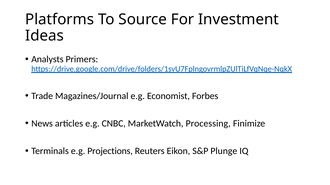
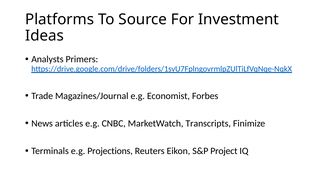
Processing: Processing -> Transcripts (208, 124)
Plunge: Plunge -> Project (224, 152)
